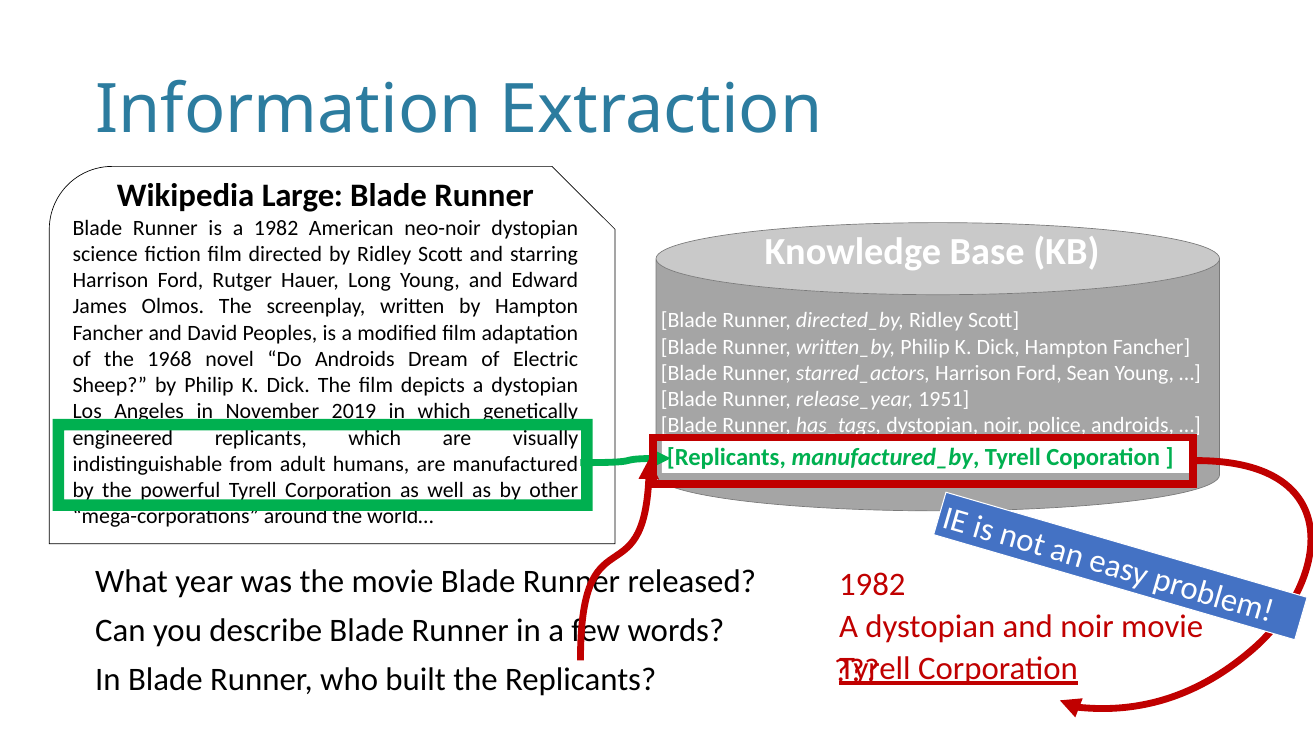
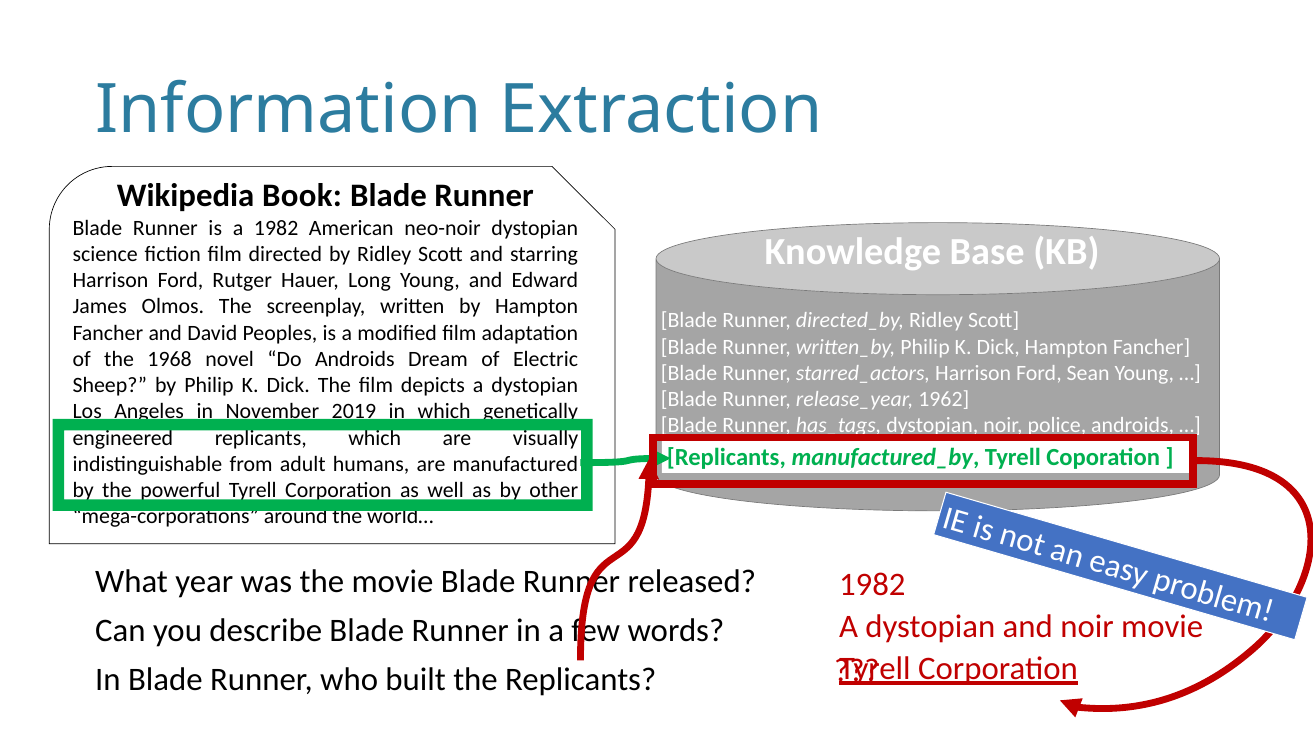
Large: Large -> Book (302, 196)
1951: 1951 -> 1962 (944, 400)
